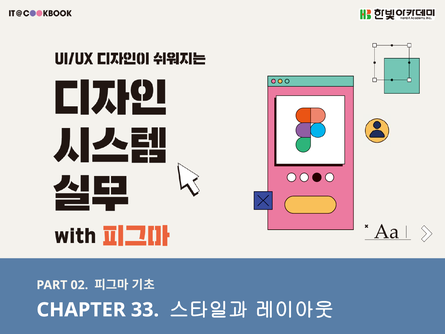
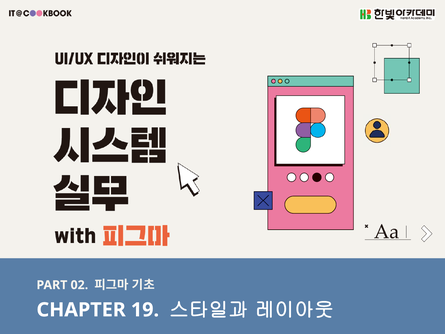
33: 33 -> 19 (145, 310)
